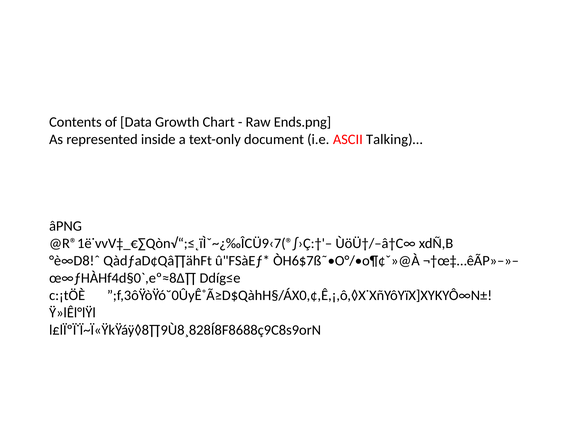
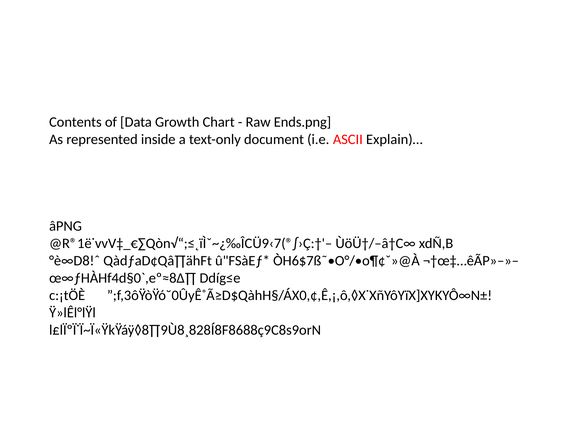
Talking)…: Talking)… -> Explain)… (394, 140)
